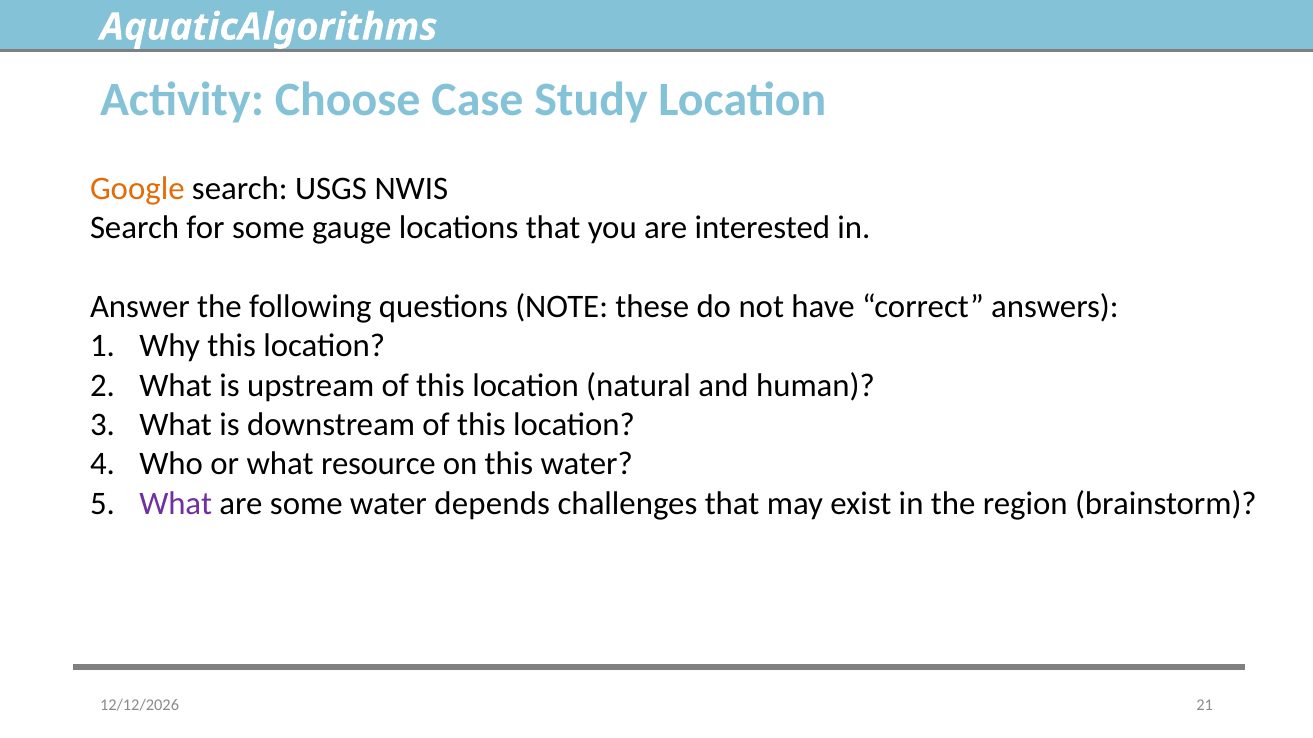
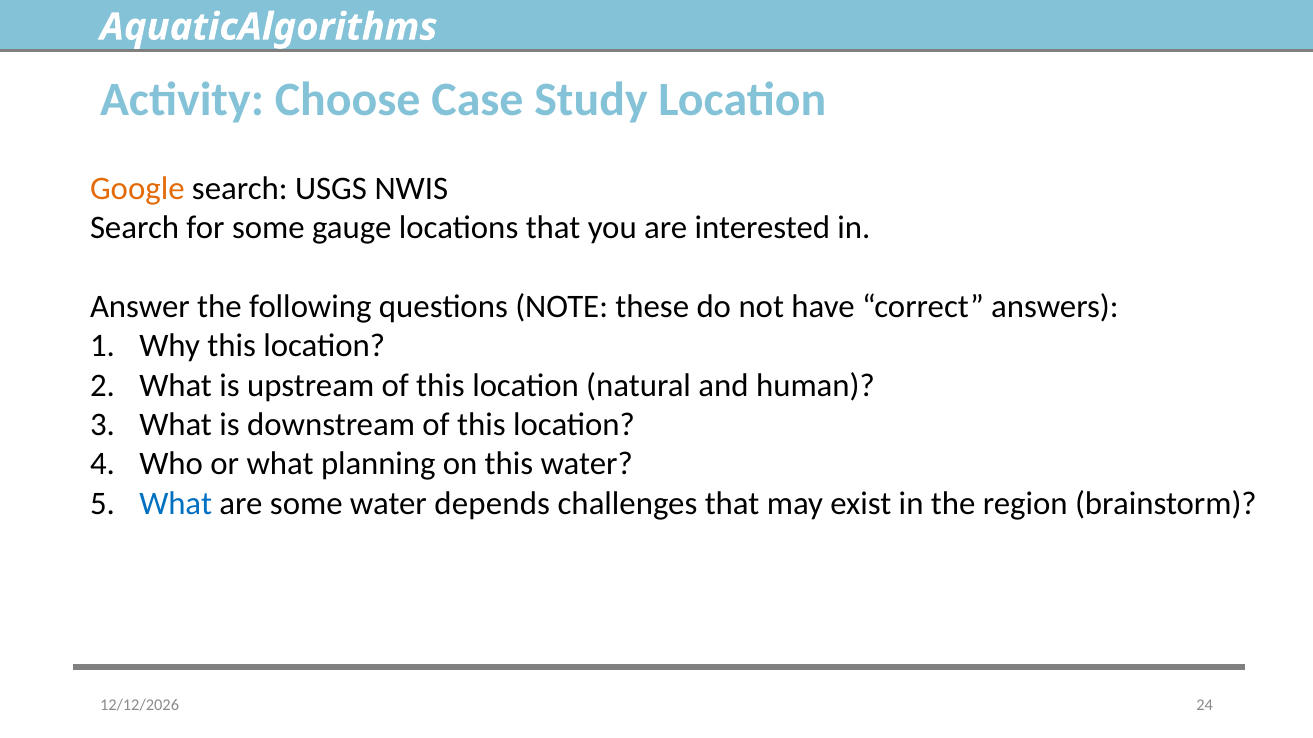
resource: resource -> planning (378, 464)
What colour: purple -> blue (176, 504)
21: 21 -> 24 (1205, 705)
